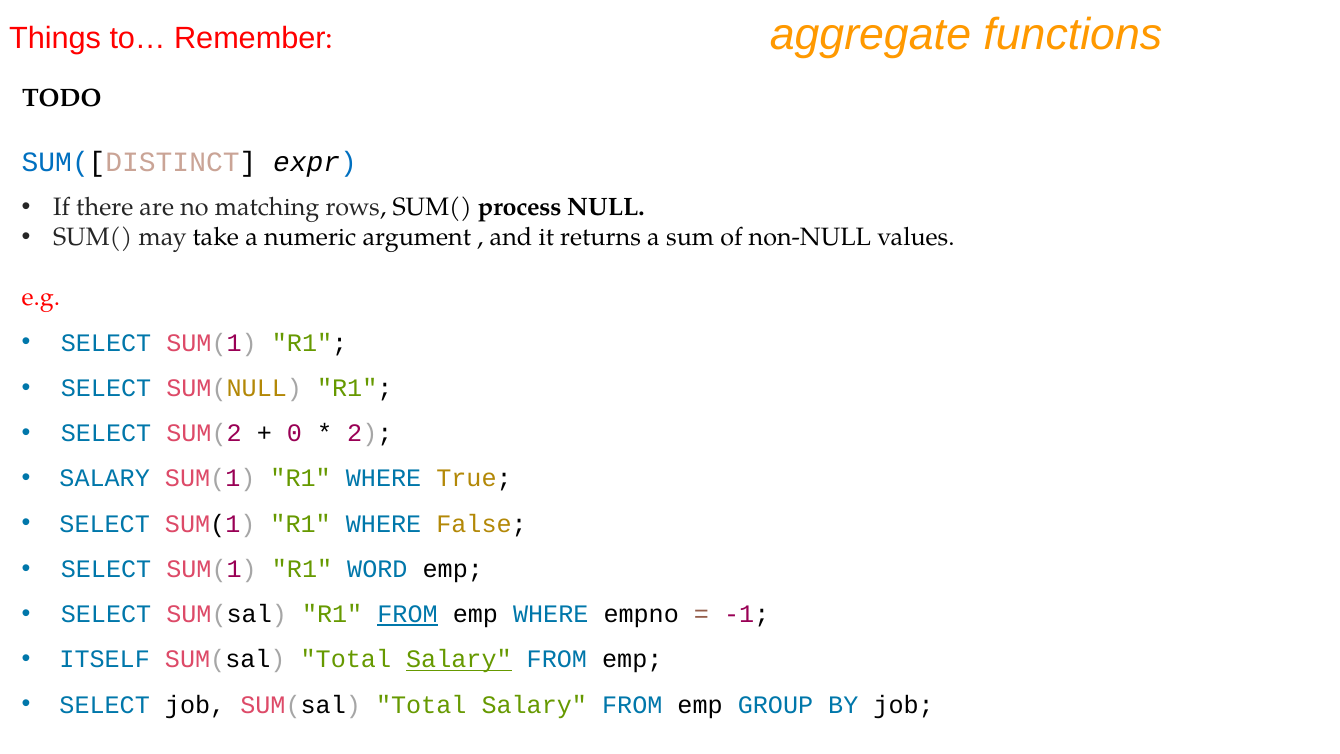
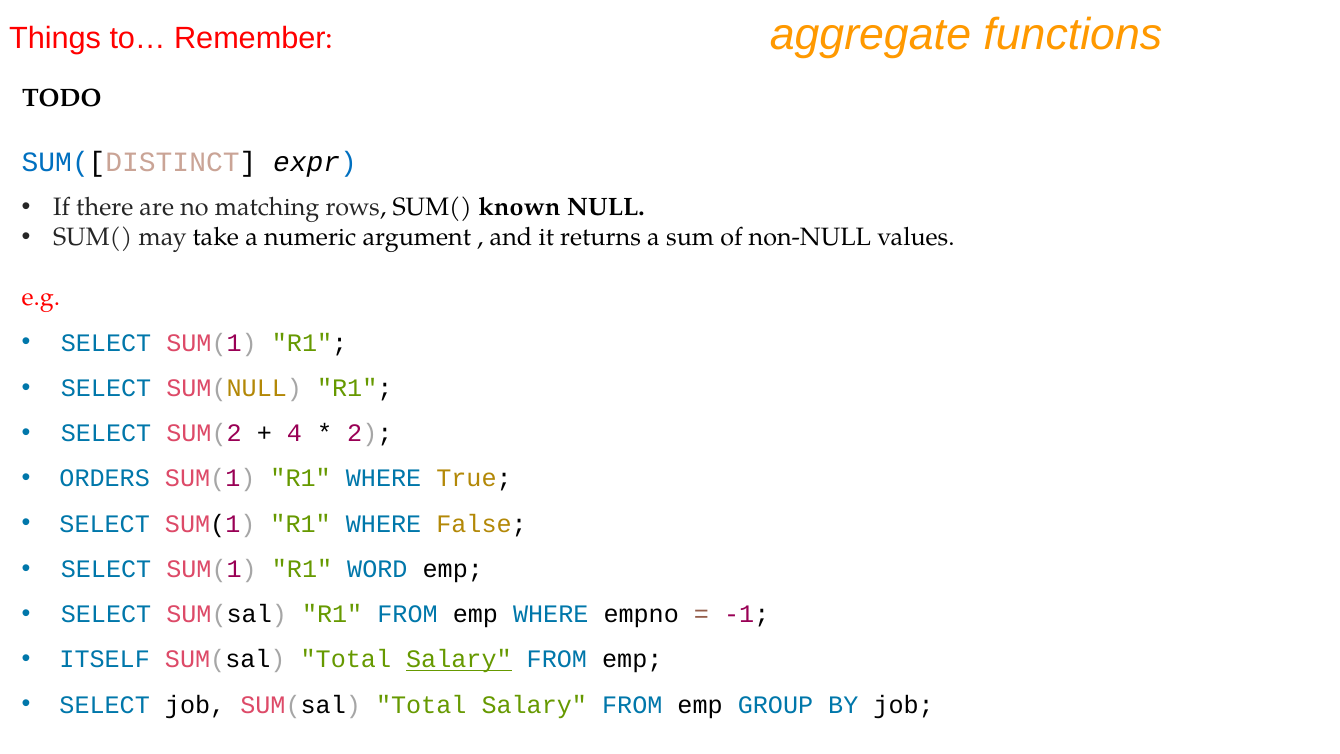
process: process -> known (519, 207)
0: 0 -> 4 (294, 433)
SALARY: SALARY -> ORDERS (105, 478)
FROM underline: present -> none (408, 614)
